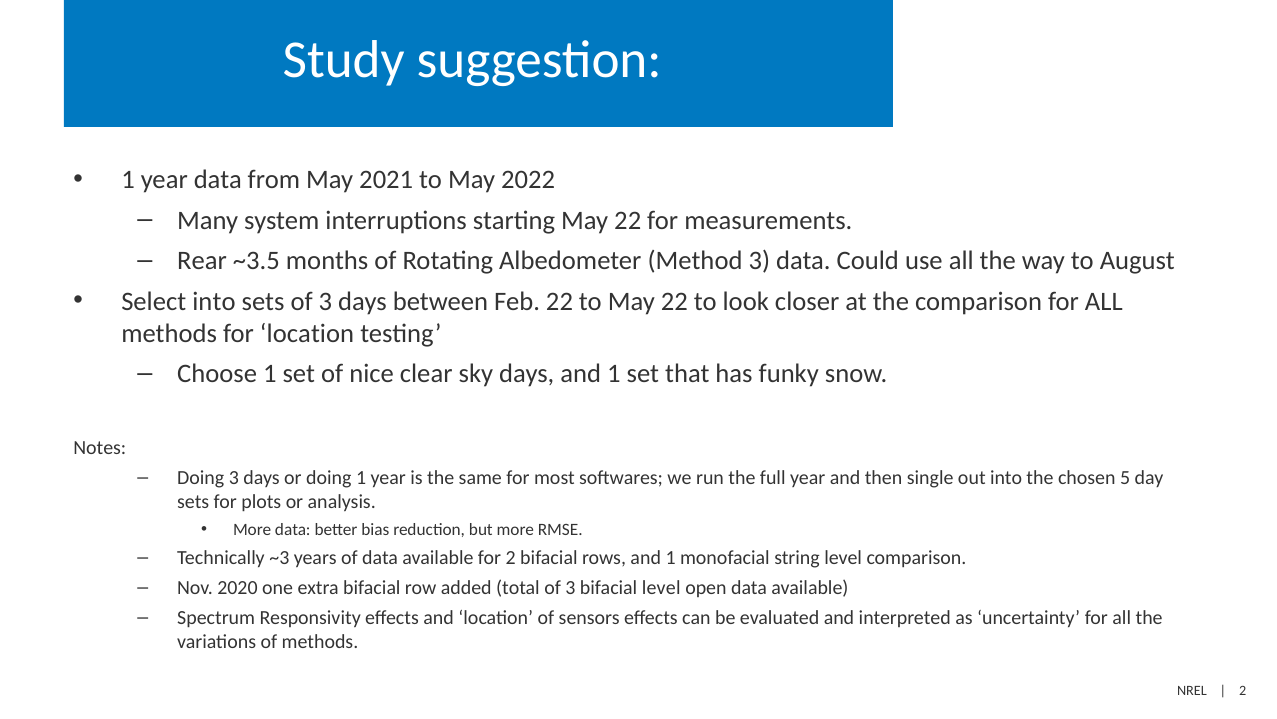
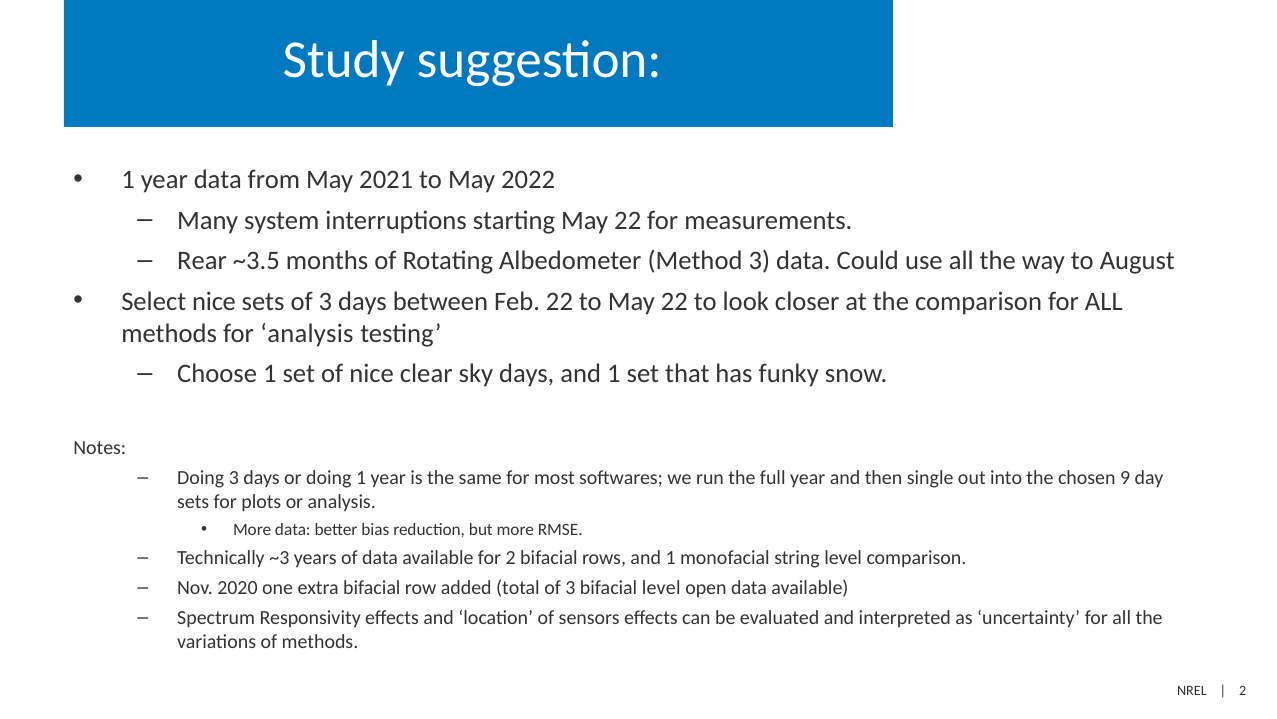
Select into: into -> nice (214, 301)
for location: location -> analysis (307, 333)
5: 5 -> 9 (1125, 478)
